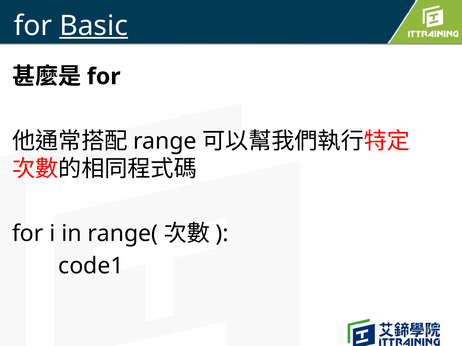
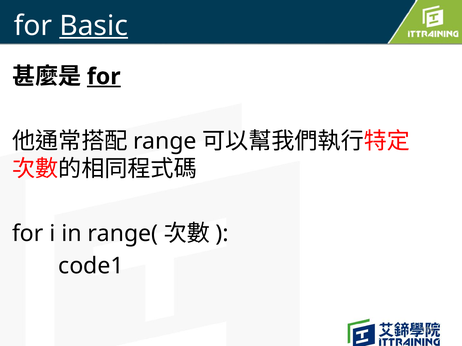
for underline: none -> present (104, 77)
